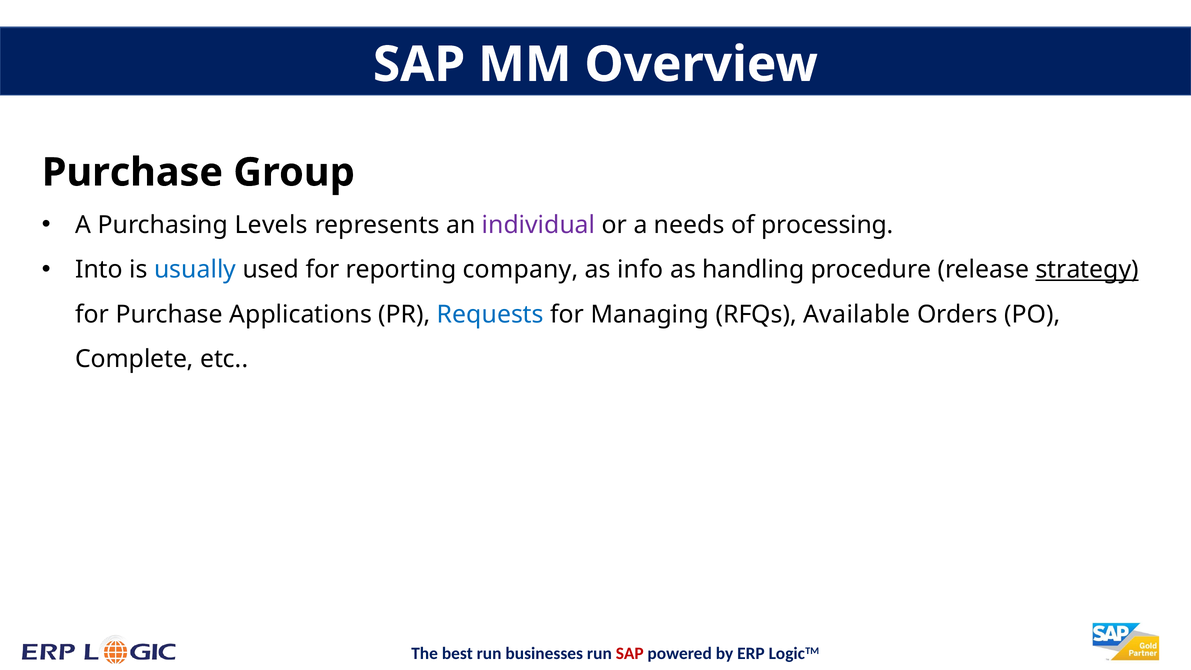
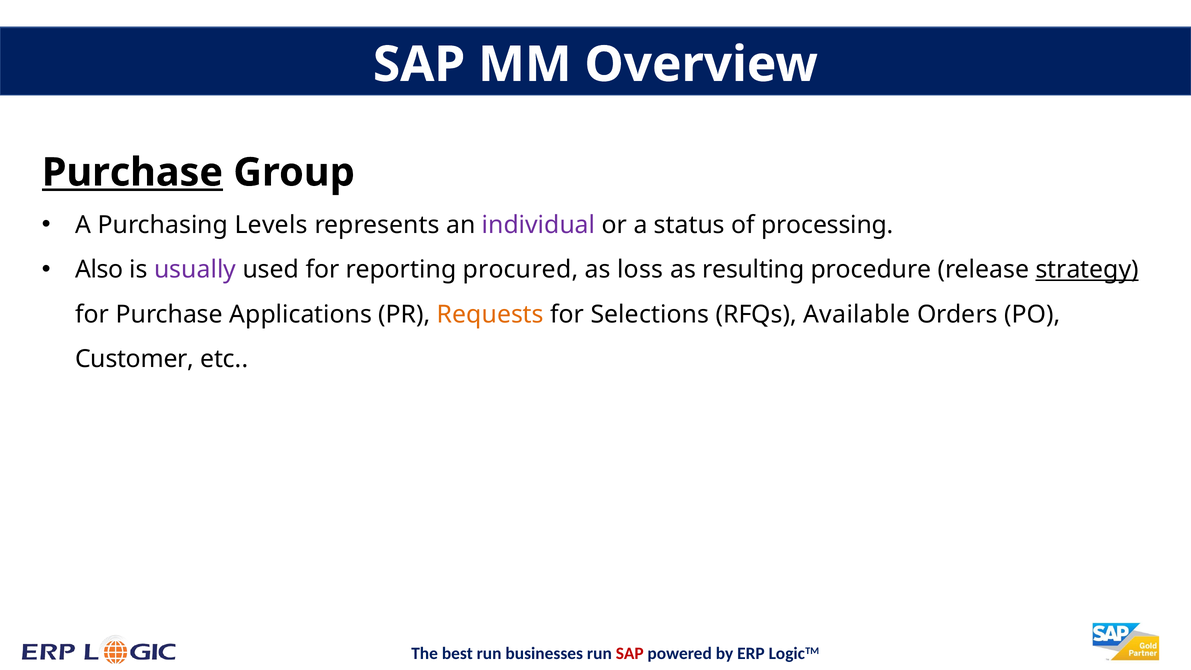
Purchase underline: none -> present (132, 172)
needs: needs -> status (689, 225)
Into: Into -> Also (99, 270)
usually colour: blue -> purple (195, 270)
company: company -> procured (521, 270)
info: info -> loss (640, 270)
handling: handling -> resulting (753, 270)
Requests colour: blue -> orange (490, 314)
Managing: Managing -> Selections (650, 314)
Complete: Complete -> Customer (135, 359)
